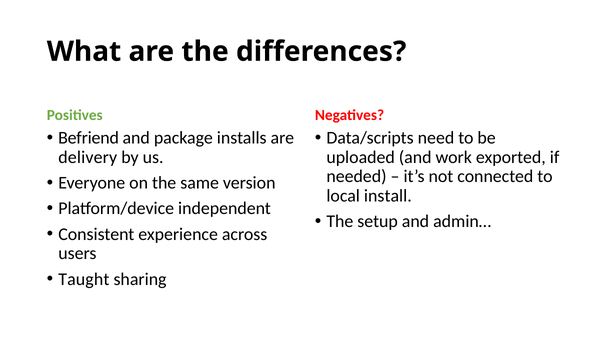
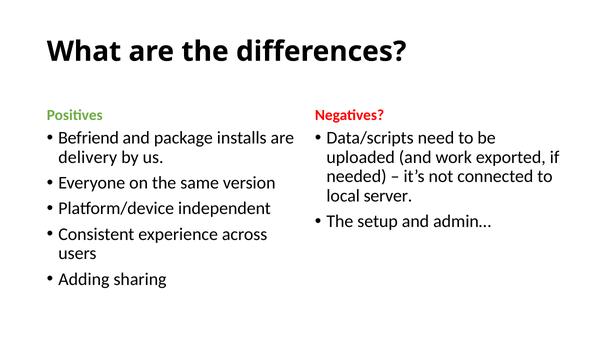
install: install -> server (388, 196)
Taught: Taught -> Adding (84, 279)
